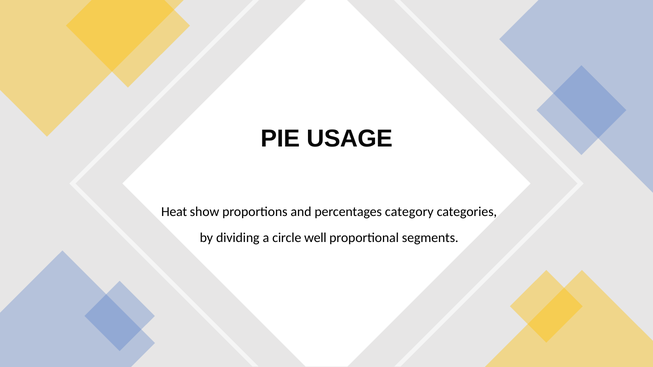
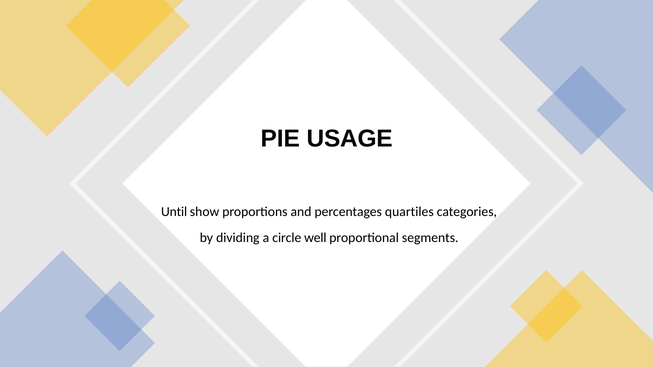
Heat: Heat -> Until (174, 212)
category: category -> quartiles (409, 212)
